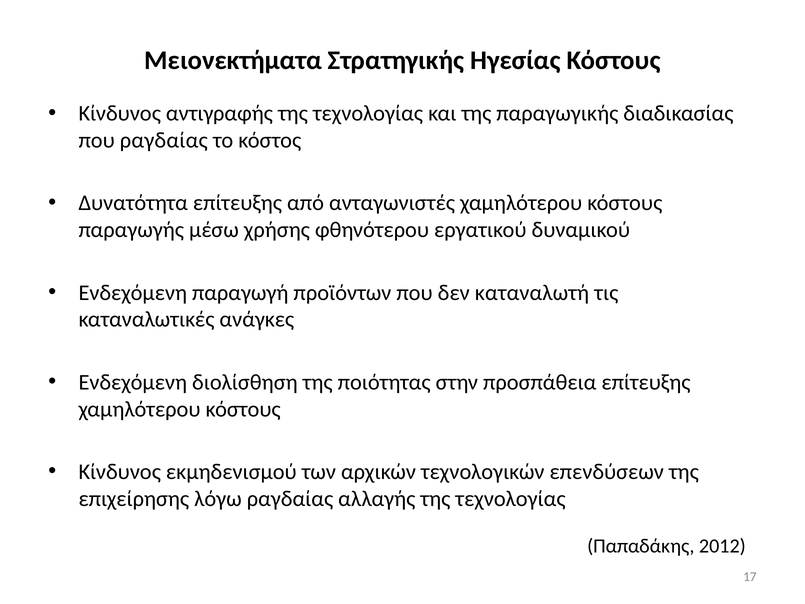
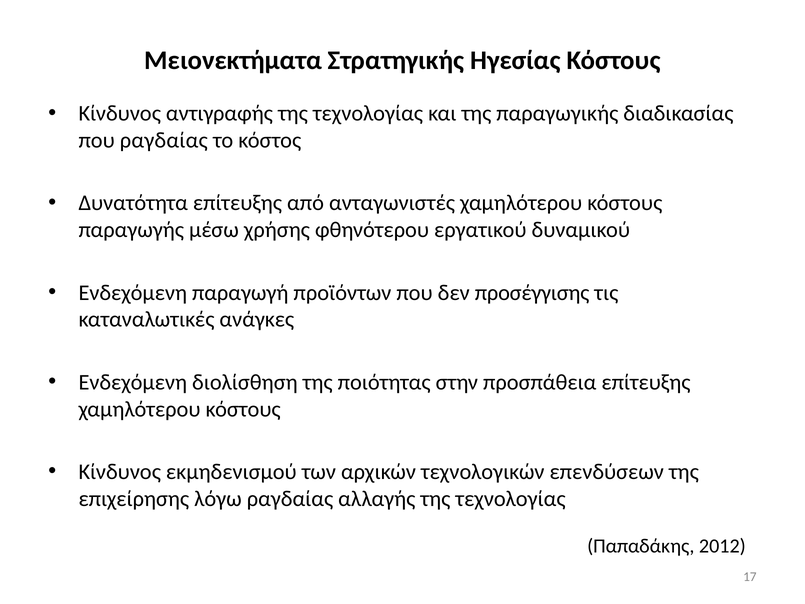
καταναλωτή: καταναλωτή -> προσέγγισης (532, 293)
